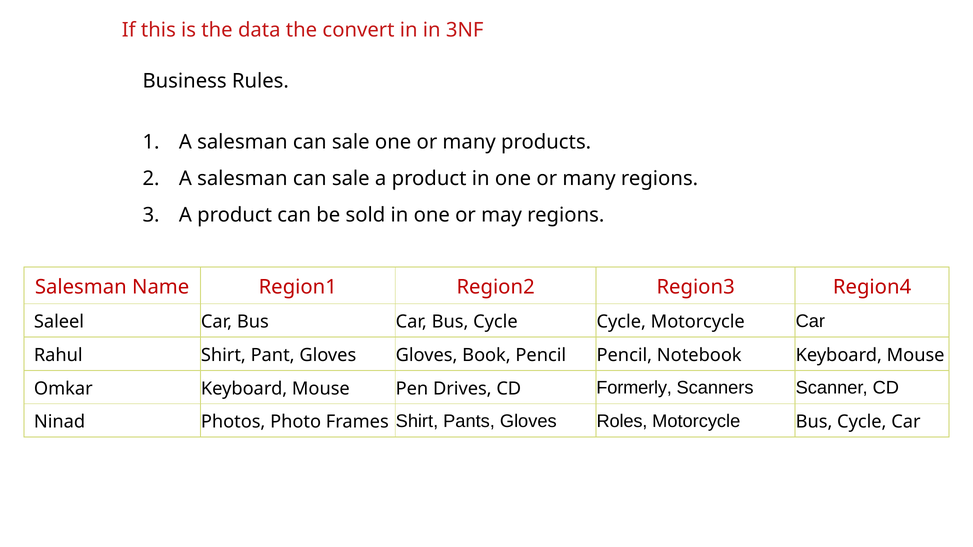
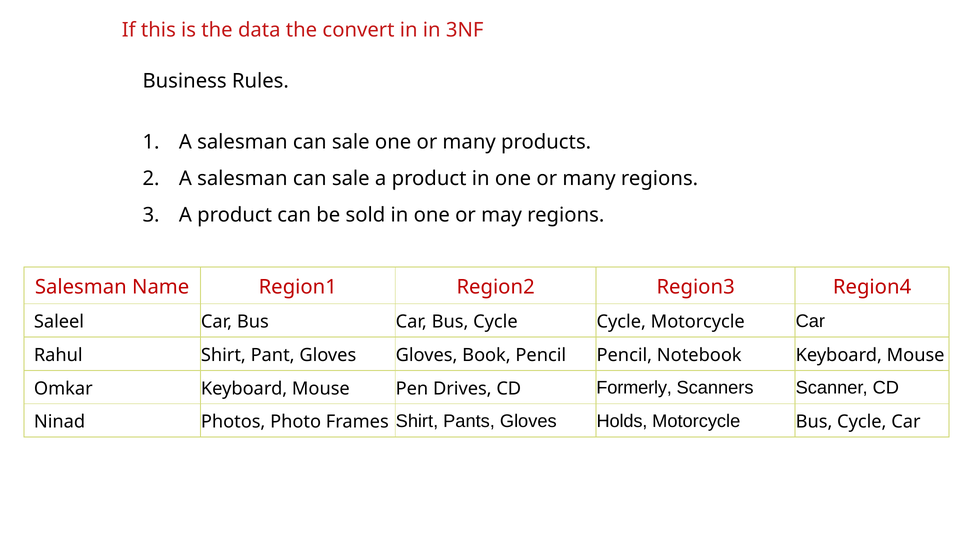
Roles: Roles -> Holds (622, 421)
